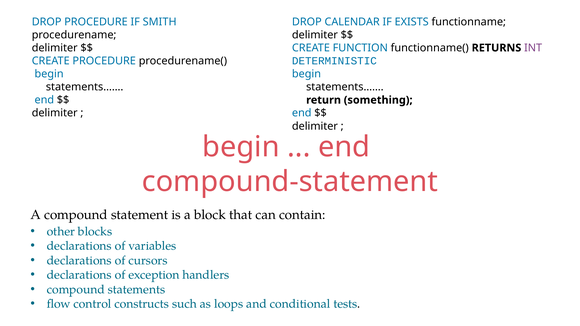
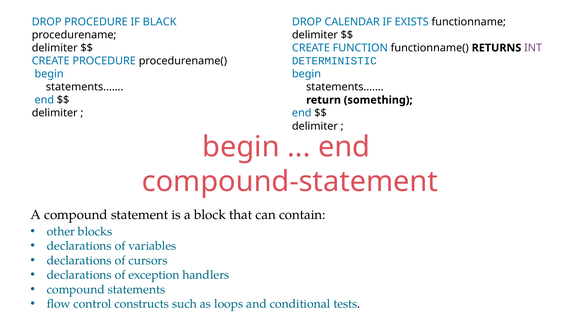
SMITH: SMITH -> BLACK (160, 22)
